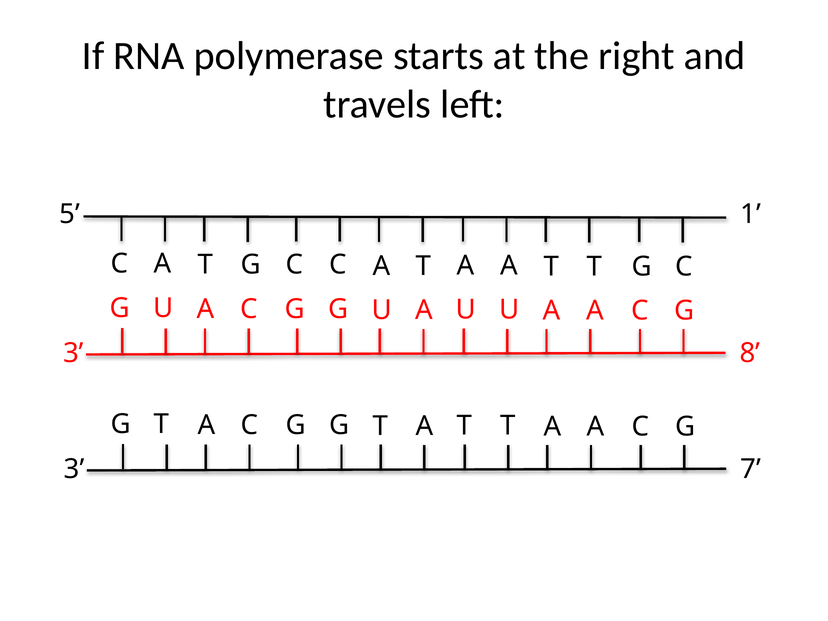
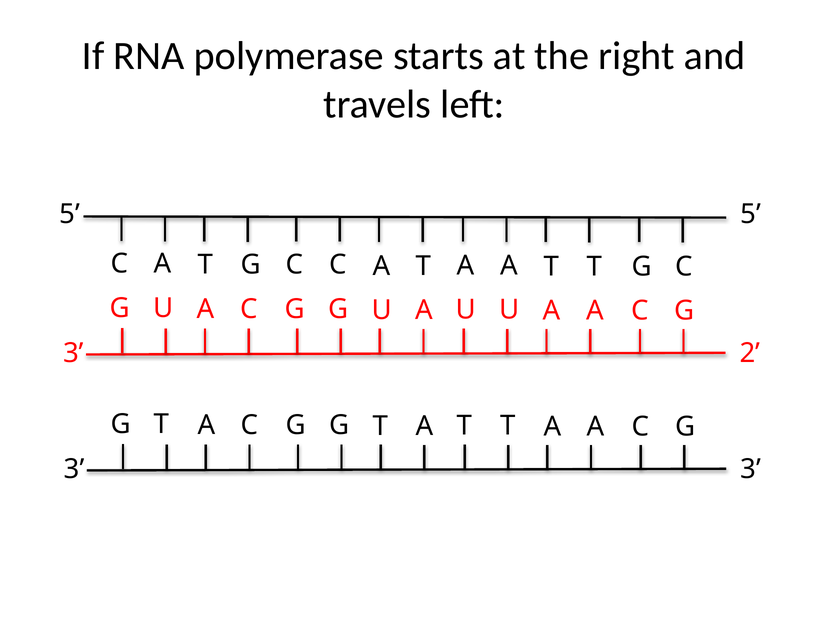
1: 1 -> 5 (751, 214)
8: 8 -> 2 (750, 353)
7: 7 -> 3 (751, 469)
